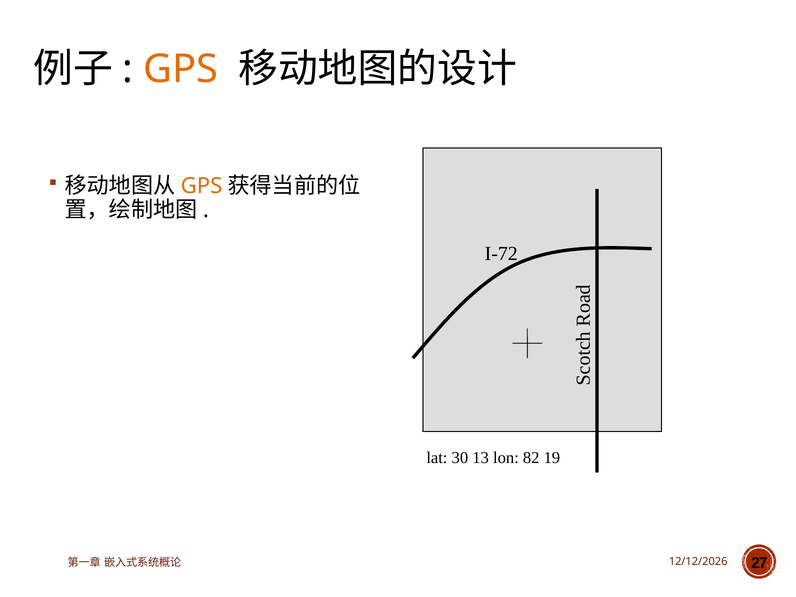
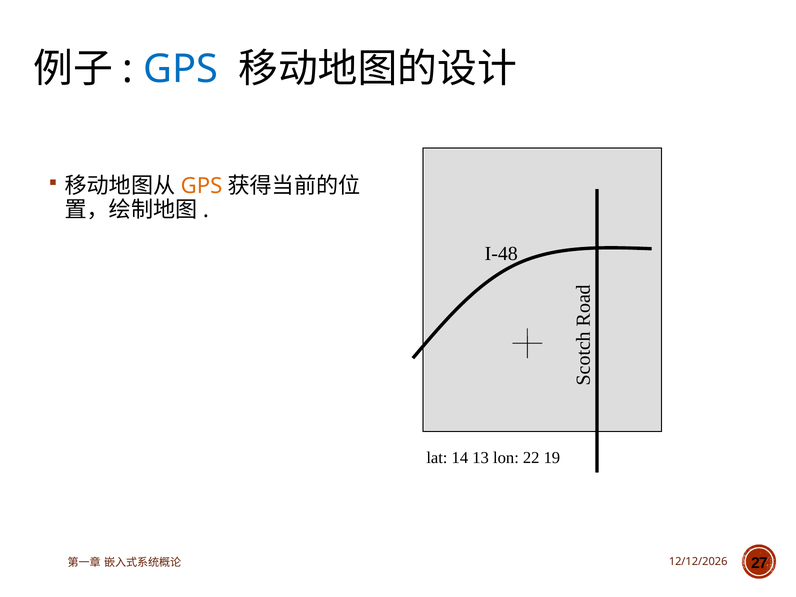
GPS colour: orange -> blue (181, 69)
I-72: I-72 -> I-48 (501, 254)
30: 30 -> 14 (460, 458)
82: 82 -> 22 (531, 458)
